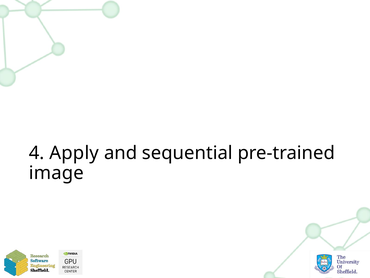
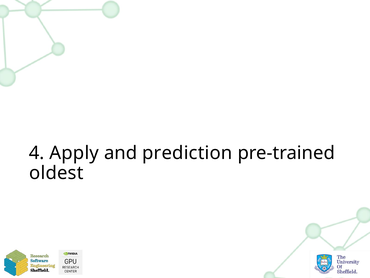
sequential: sequential -> prediction (187, 153)
image: image -> oldest (56, 173)
